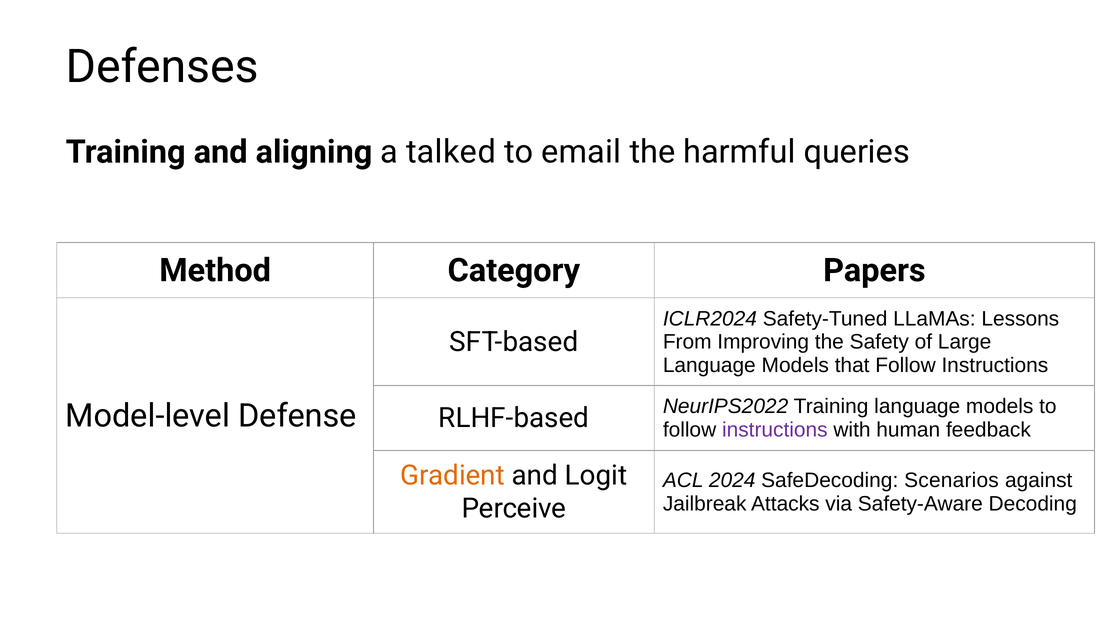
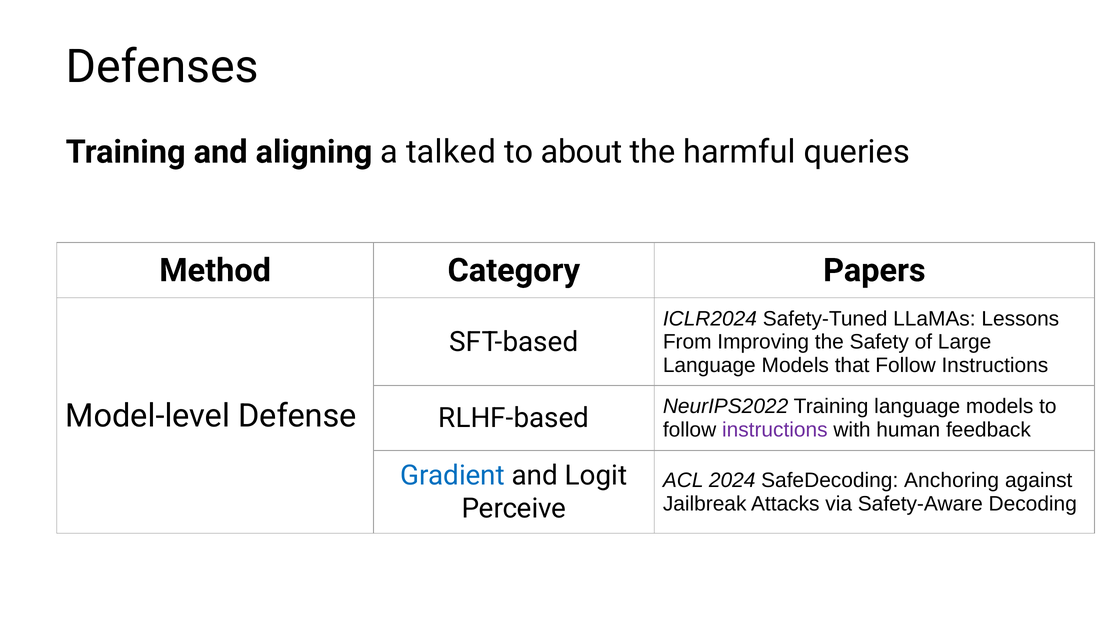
email: email -> about (582, 152)
Gradient colour: orange -> blue (453, 476)
Scenarios: Scenarios -> Anchoring (952, 481)
